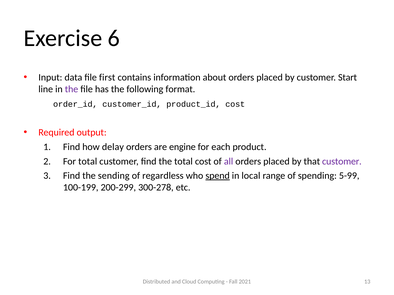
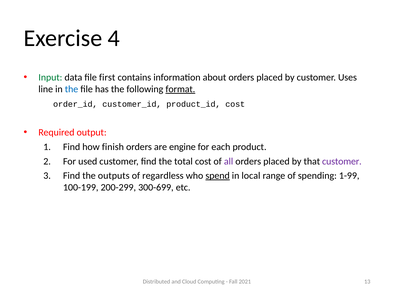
6: 6 -> 4 (114, 38)
Input colour: black -> green (50, 78)
Start: Start -> Uses (347, 78)
the colour: purple -> blue (72, 89)
format underline: none -> present (180, 89)
delay: delay -> finish (113, 147)
For total: total -> used (88, 162)
sending: sending -> outputs (114, 176)
5-99: 5-99 -> 1-99 (349, 176)
300-278: 300-278 -> 300-699 (156, 188)
